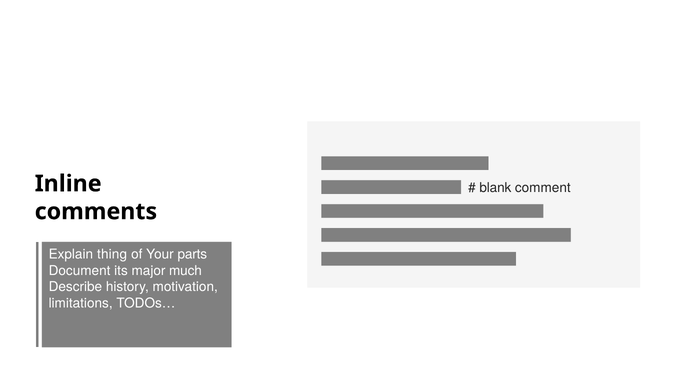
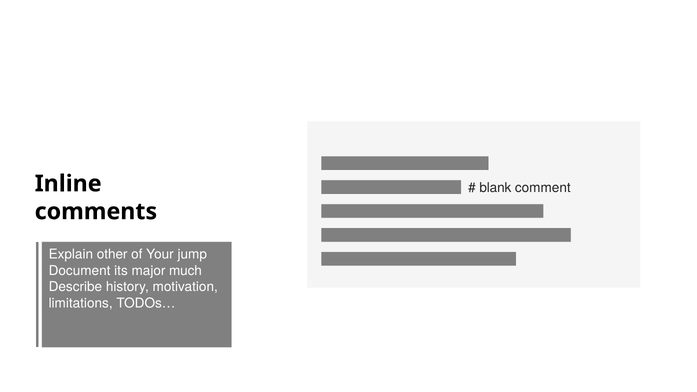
thing: thing -> other (112, 254)
parts: parts -> jump (192, 254)
